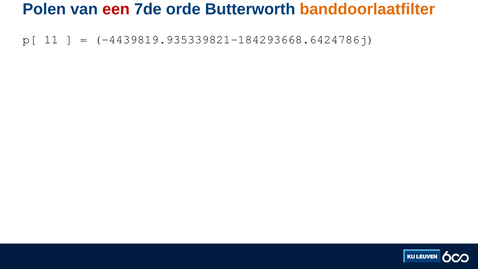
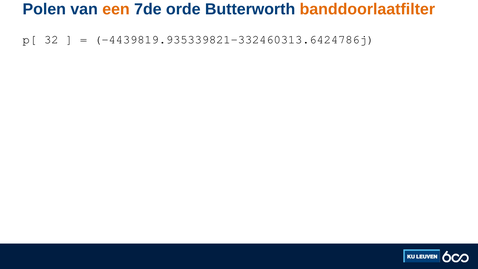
een colour: red -> orange (116, 9)
11: 11 -> 32 (51, 40)
-4439819.935339821-184293668.6424786j: -4439819.935339821-184293668.6424786j -> -4439819.935339821-332460313.6424786j (234, 40)
